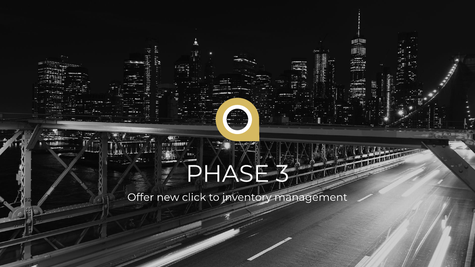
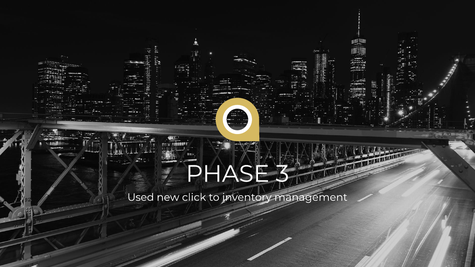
Offer: Offer -> Used (141, 197)
